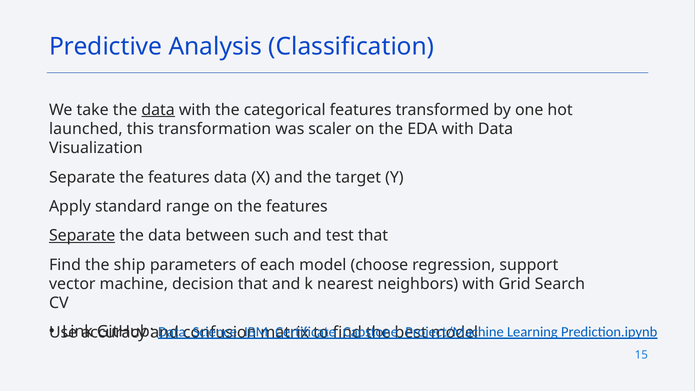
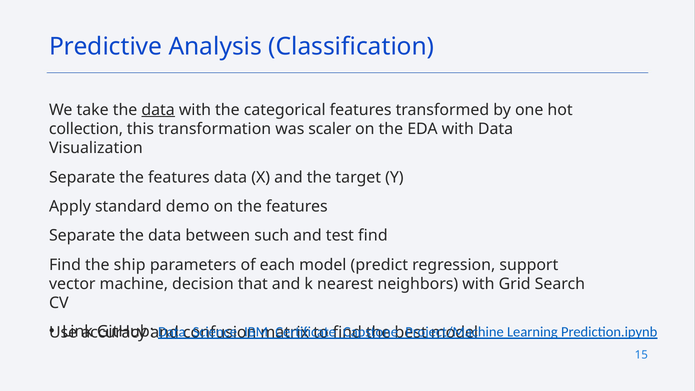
launched: launched -> collection (86, 129)
range: range -> demo (188, 206)
Separate underline: present -> none (82, 236)
test that: that -> find (373, 236)
choose: choose -> predict (379, 265)
